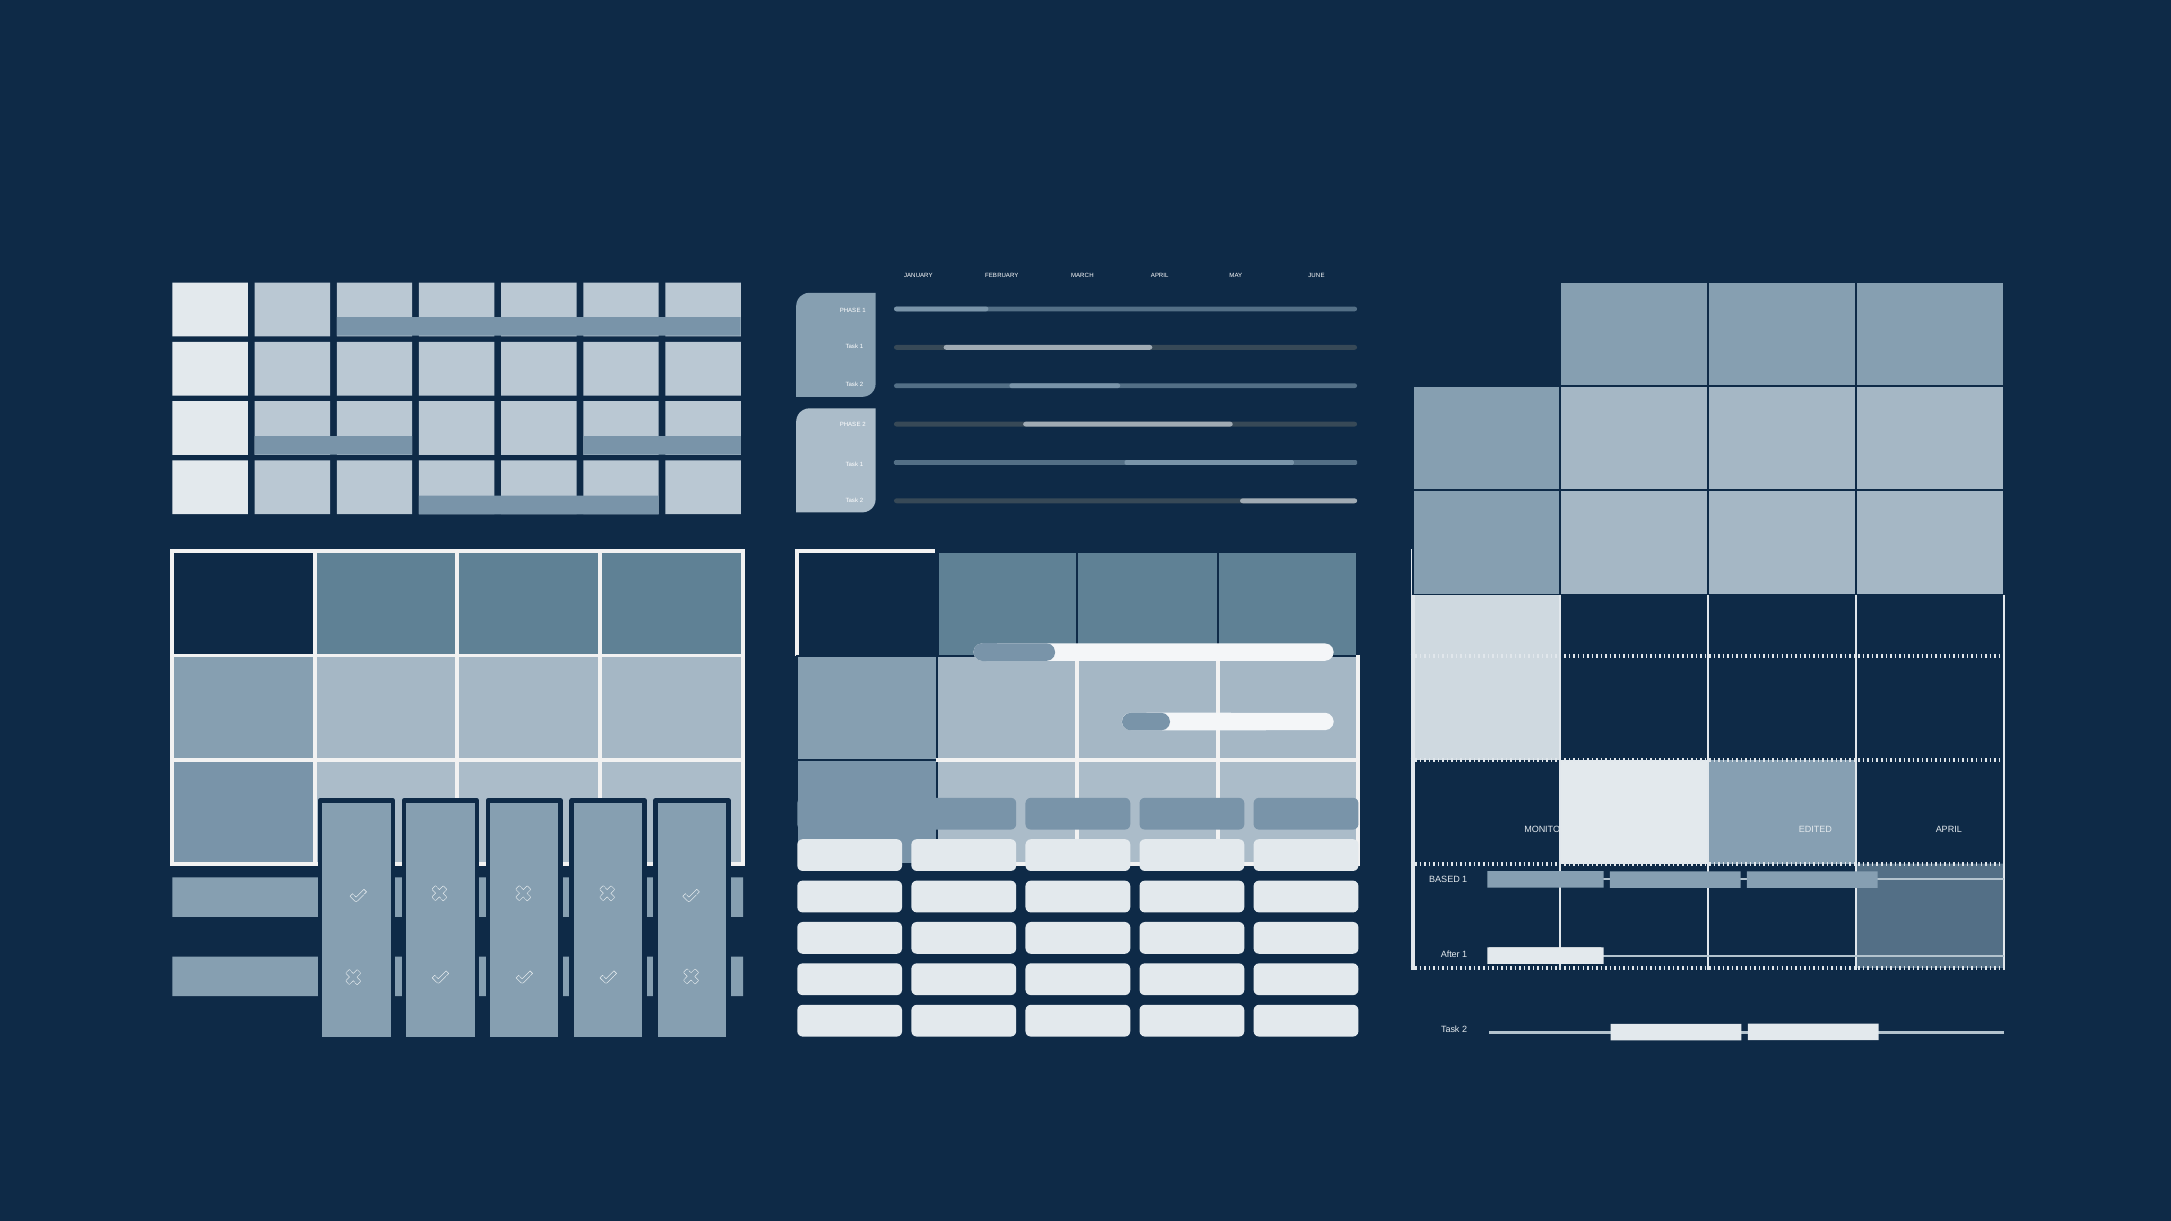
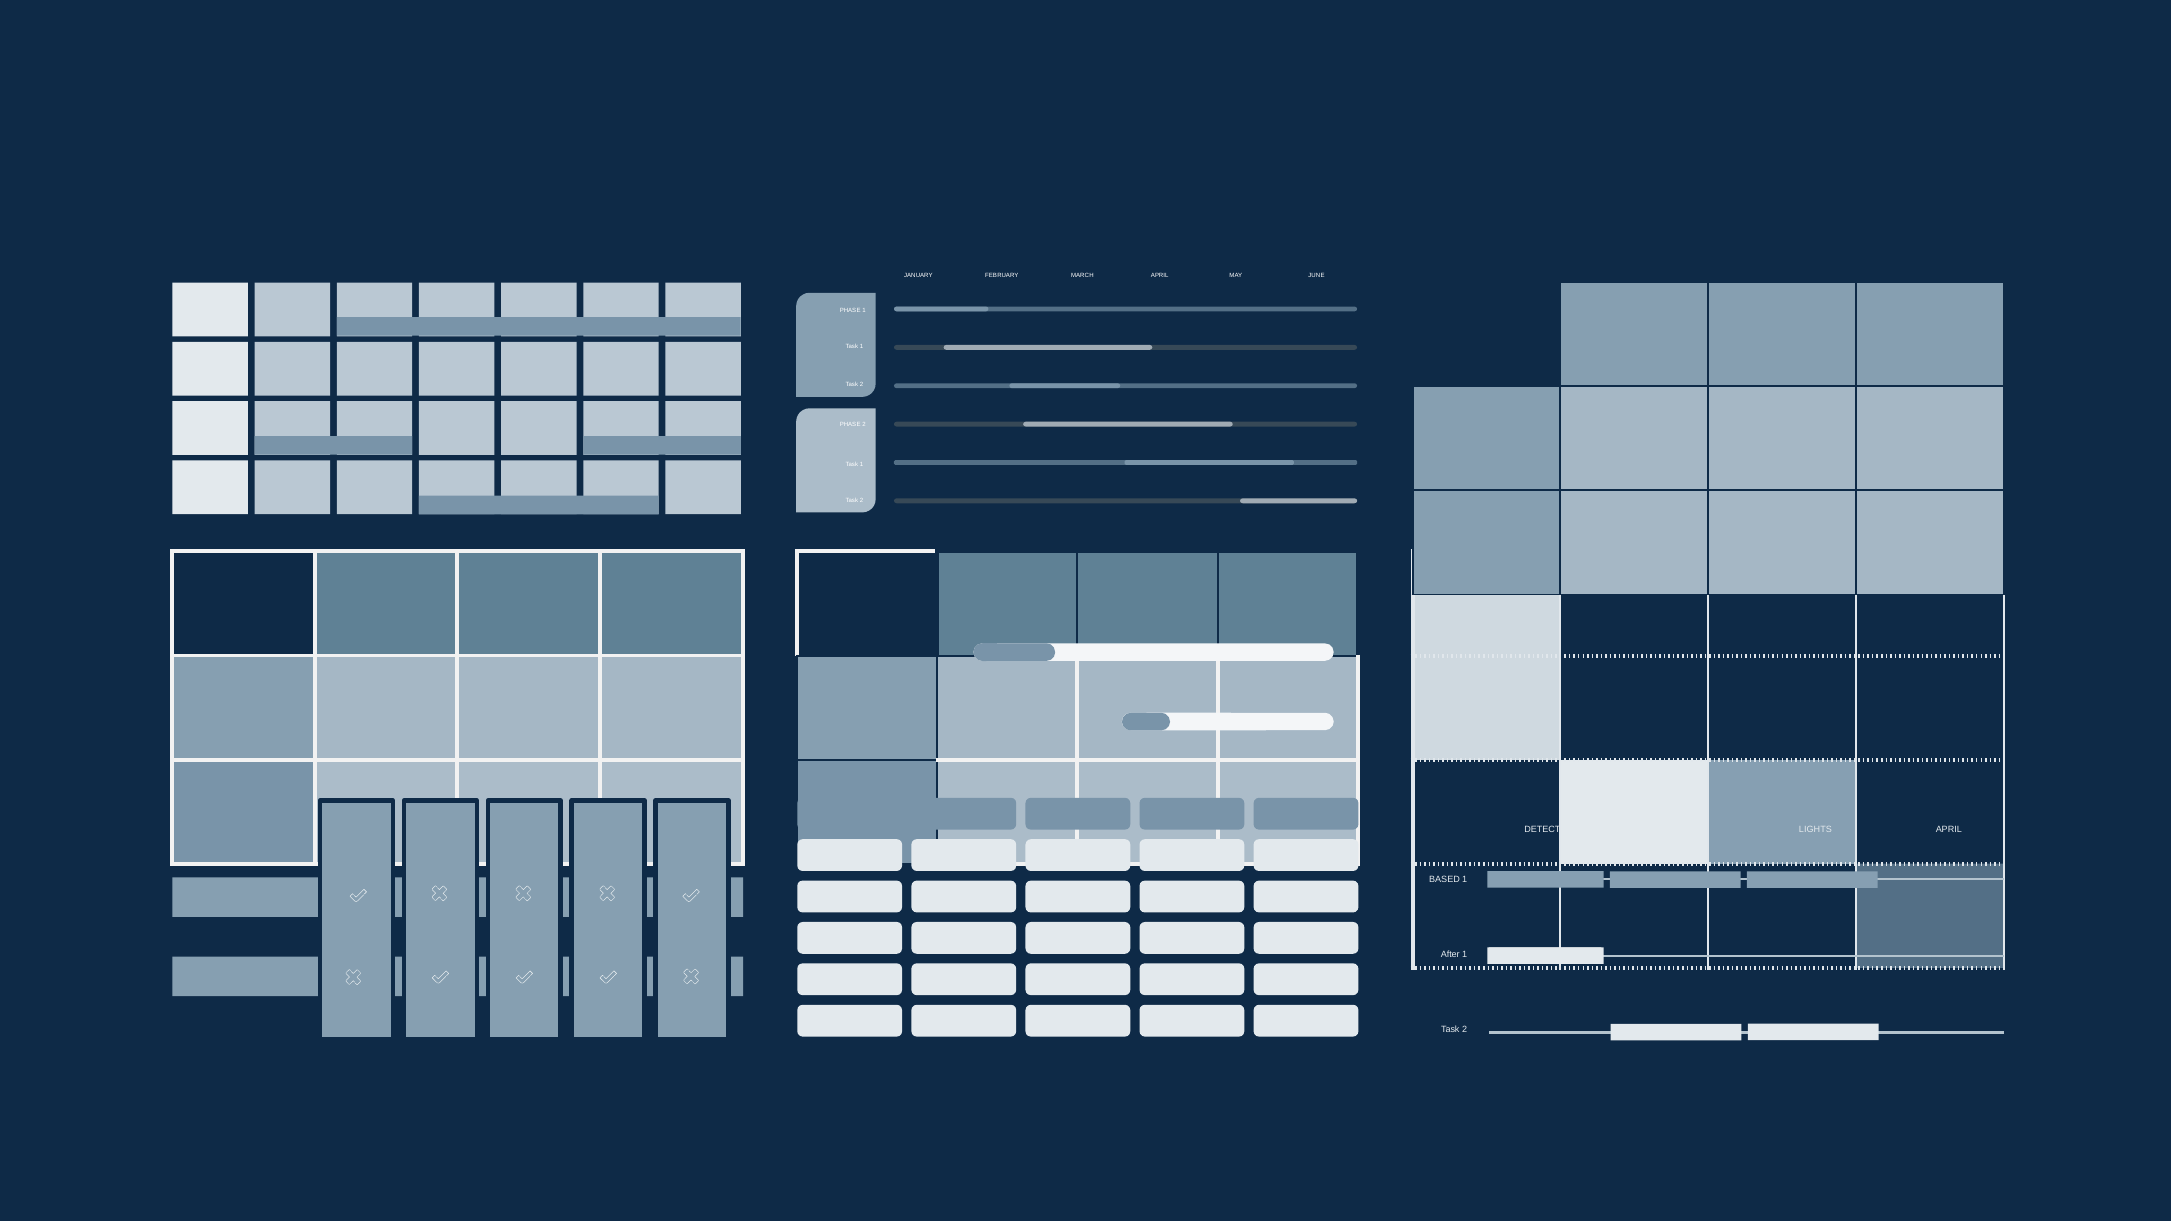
MONITOR: MONITOR -> DETECTS (1545, 830)
EDITED: EDITED -> LIGHTS (1815, 830)
